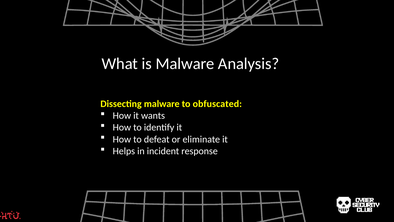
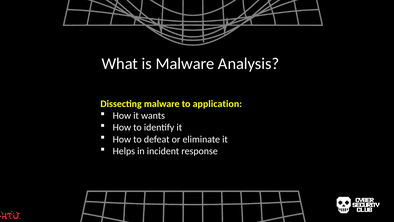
obfuscated: obfuscated -> application (217, 104)
